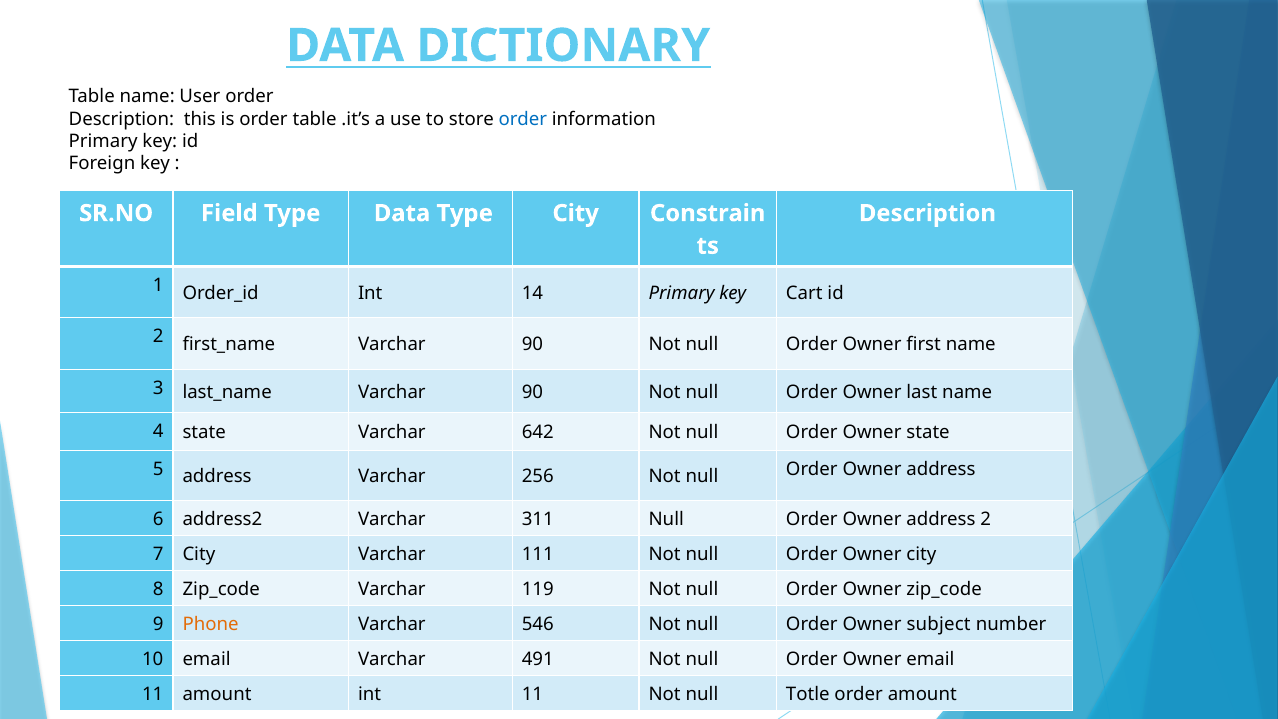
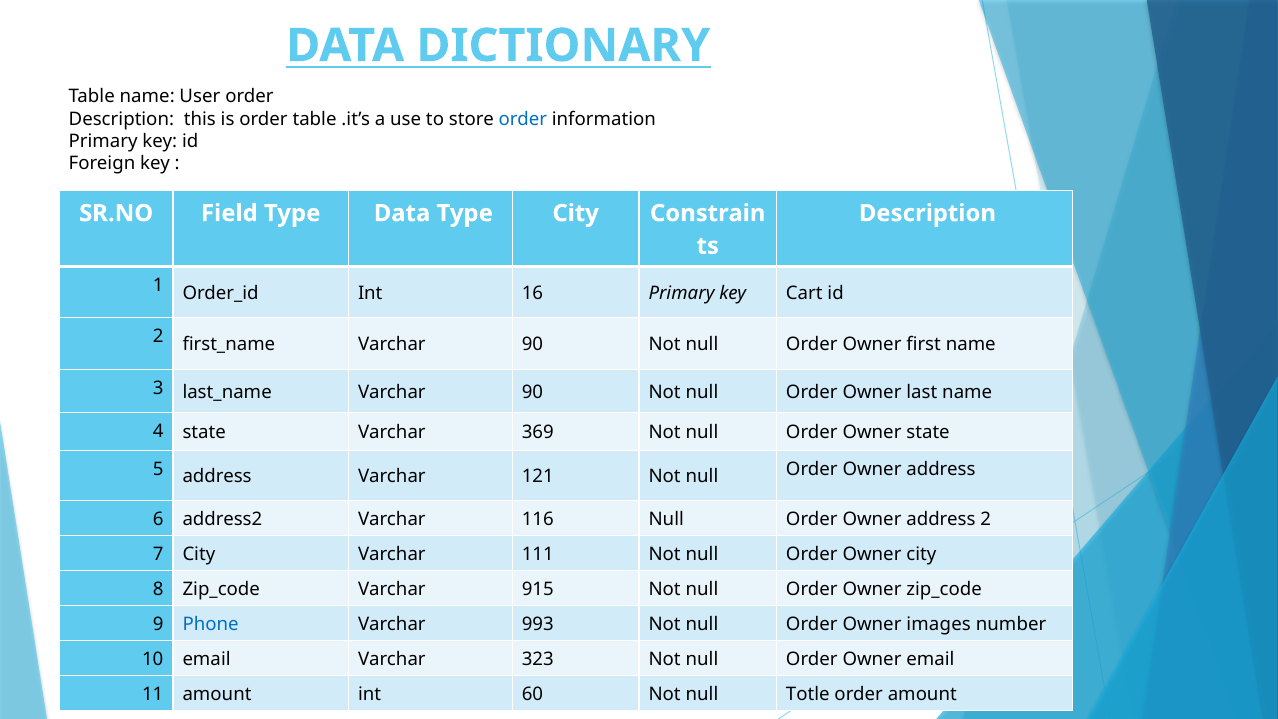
14: 14 -> 16 (532, 293)
642: 642 -> 369 (538, 433)
256: 256 -> 121 (538, 477)
311: 311 -> 116 (538, 519)
119: 119 -> 915 (538, 589)
Phone colour: orange -> blue (211, 624)
546: 546 -> 993 (538, 624)
subject: subject -> images (939, 624)
491: 491 -> 323 (538, 659)
int 11: 11 -> 60 (532, 694)
